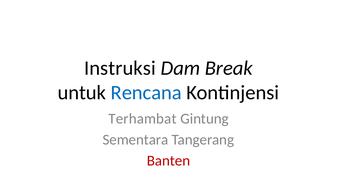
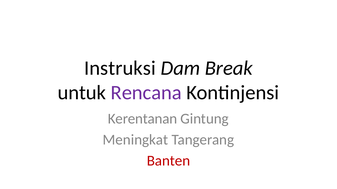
Rencana colour: blue -> purple (146, 93)
Terhambat: Terhambat -> Kerentanan (143, 119)
Sementara: Sementara -> Meningkat (135, 140)
